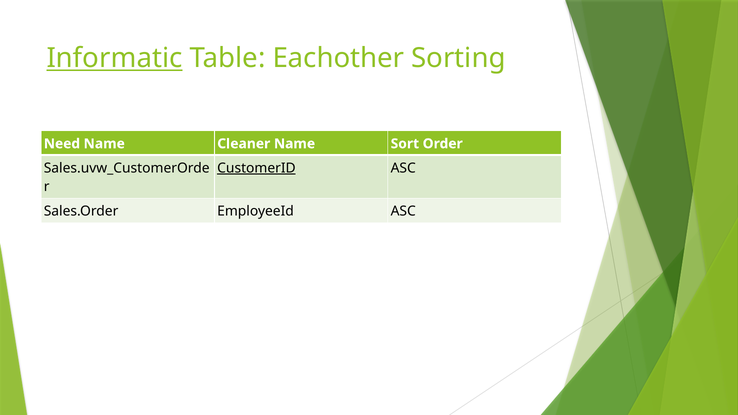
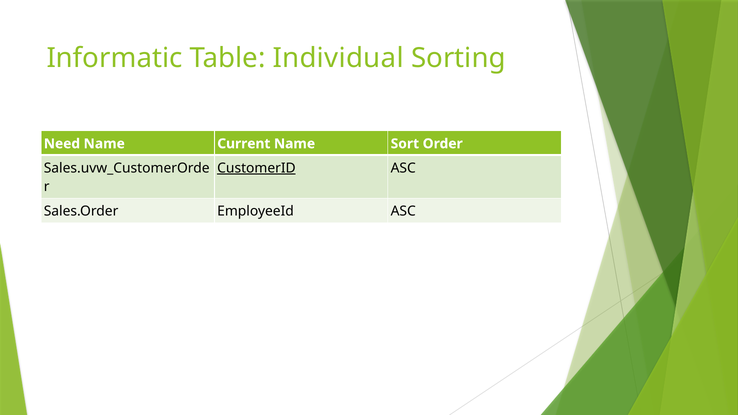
Informatic underline: present -> none (114, 58)
Eachother: Eachother -> Individual (338, 58)
Cleaner: Cleaner -> Current (244, 144)
